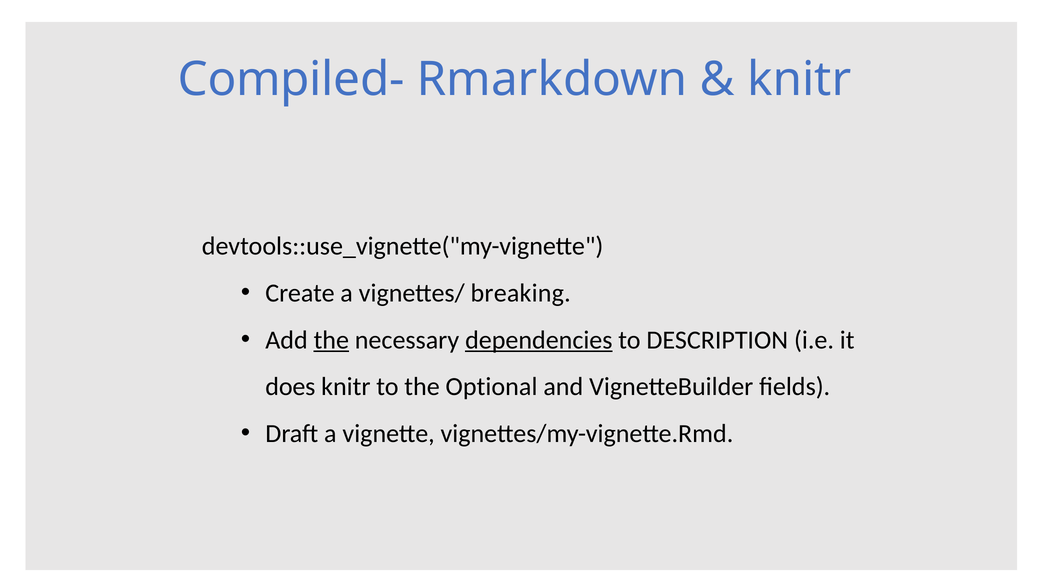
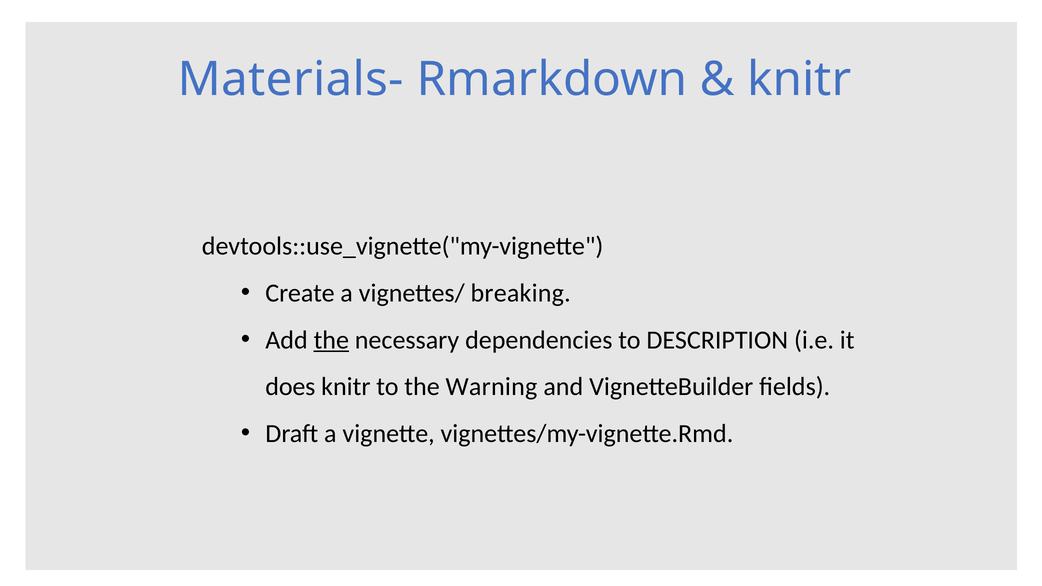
Compiled-: Compiled- -> Materials- (291, 80)
dependencies underline: present -> none (539, 340)
Optional: Optional -> Warning (491, 387)
